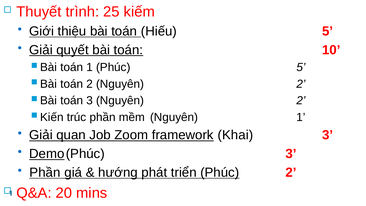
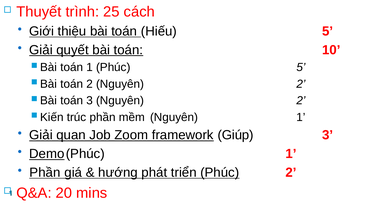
kiếm: kiếm -> cách (139, 12)
Khai: Khai -> Giúp (236, 135)
3: 3 -> 1 (291, 154)
